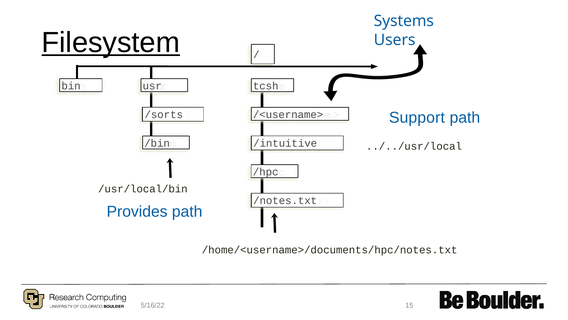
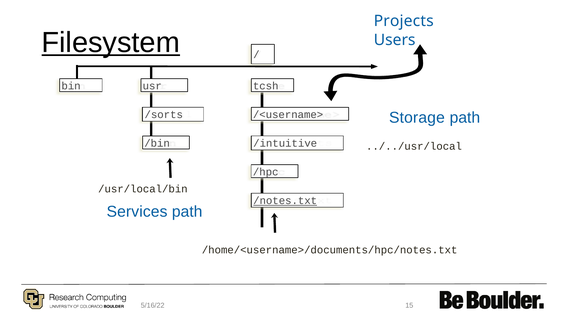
Systems: Systems -> Projects (404, 21)
Support: Support -> Storage (417, 118)
/notes.txt underline: none -> present (285, 200)
Provides: Provides -> Services (137, 211)
